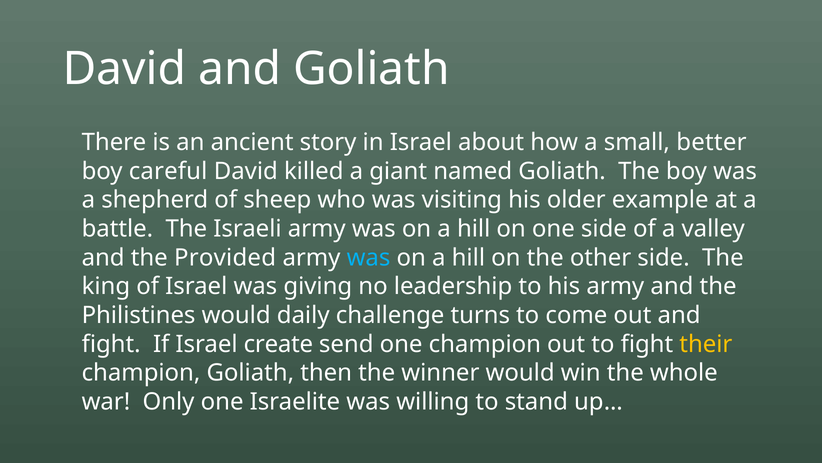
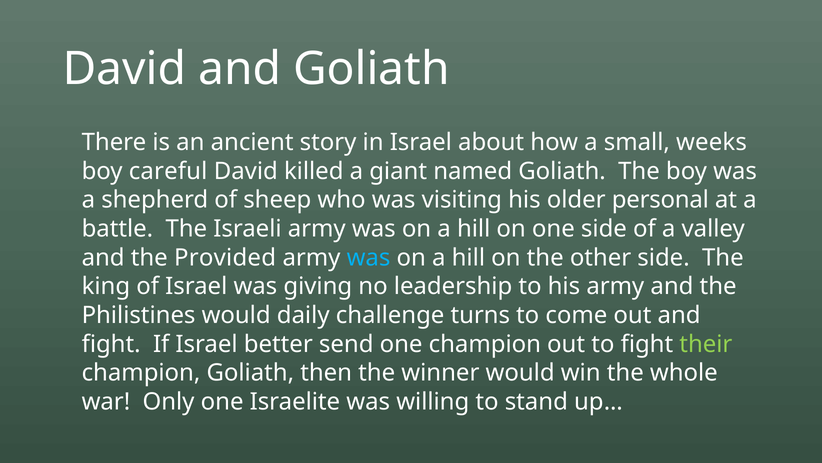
better: better -> weeks (711, 142)
example: example -> personal (660, 200)
create: create -> better (278, 344)
their colour: yellow -> light green (706, 344)
